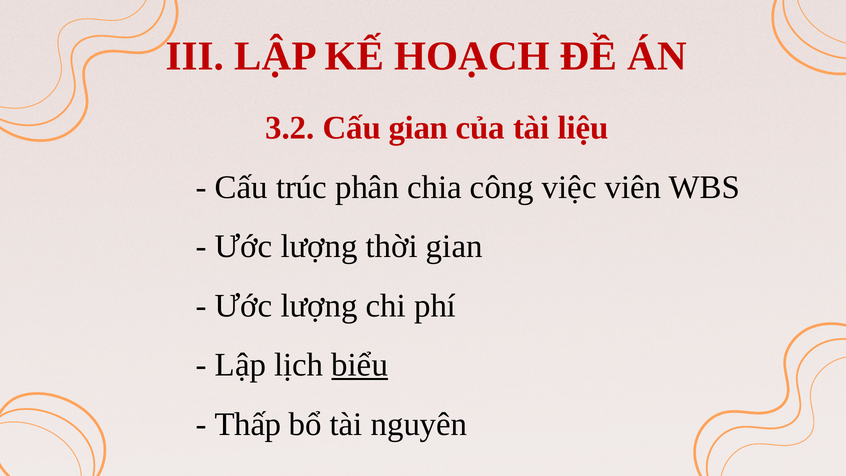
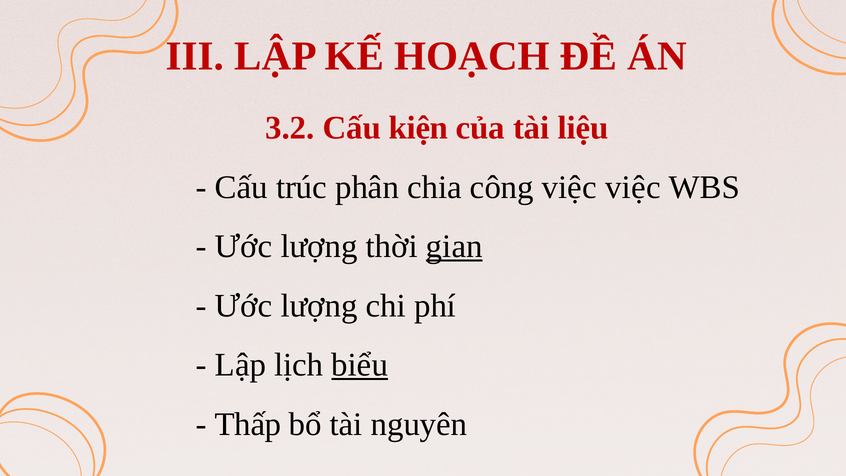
Cấu gian: gian -> kiện (418, 128)
việc viên: viên -> việc (633, 187)
gian underline: none -> present (454, 246)
